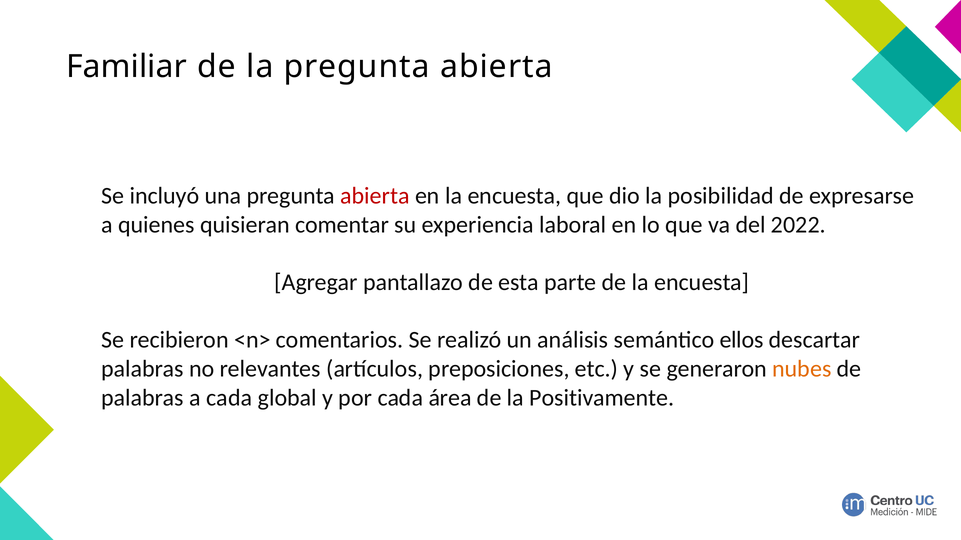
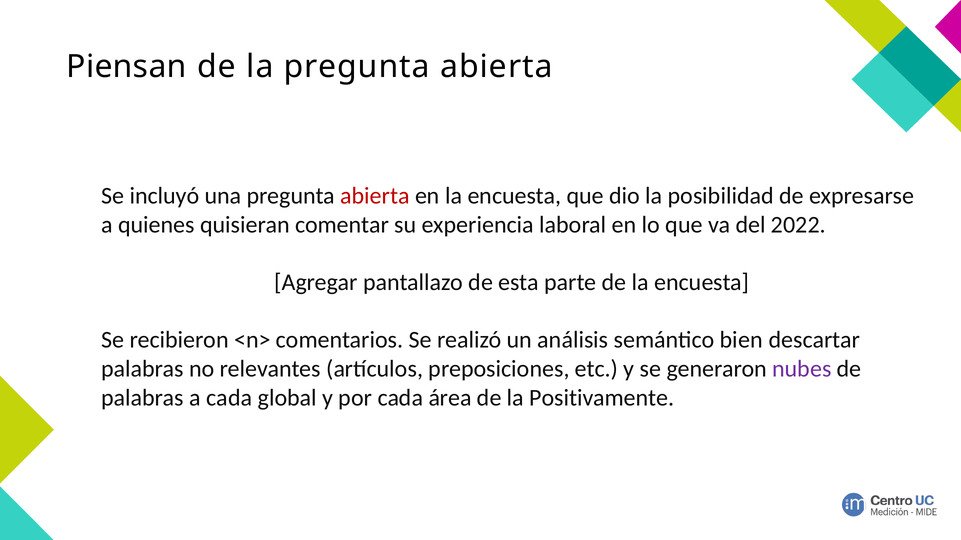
Familiar: Familiar -> Piensan (126, 67)
ellos: ellos -> bien (741, 340)
nubes colour: orange -> purple (802, 369)
